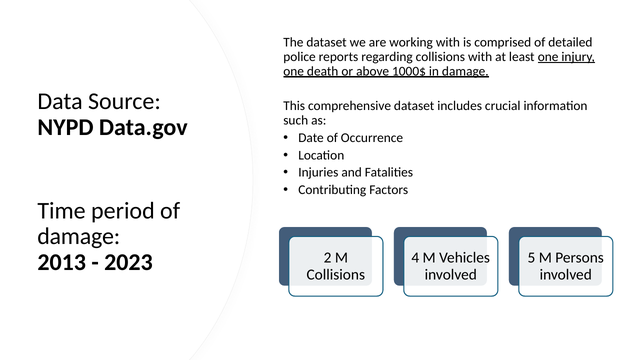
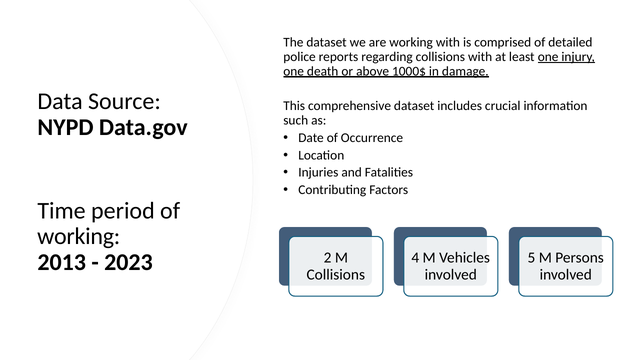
damage: damage -> working (79, 237)
